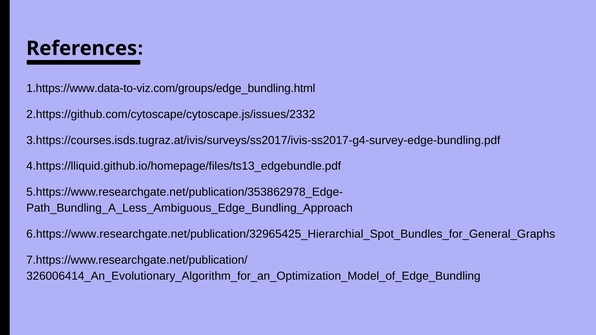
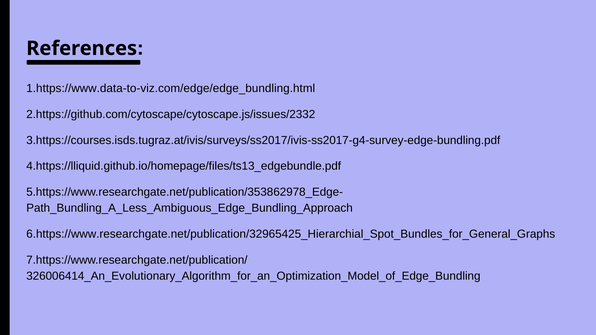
1.https://www.data-to-viz.com/groups/edge_bundling.html: 1.https://www.data-to-viz.com/groups/edge_bundling.html -> 1.https://www.data-to-viz.com/edge/edge_bundling.html (171, 88)
